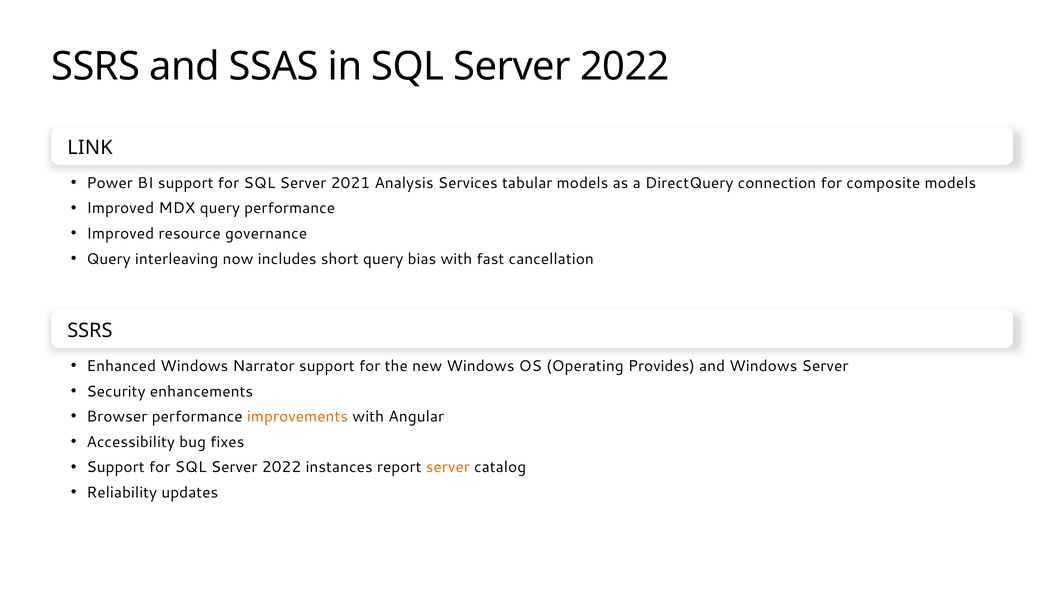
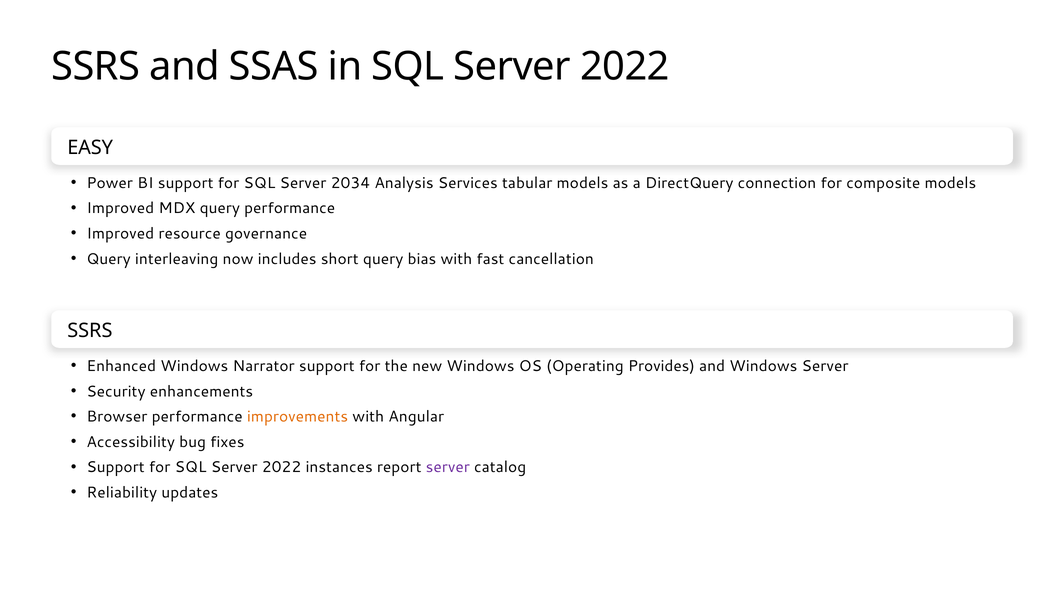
LINK: LINK -> EASY (90, 147)
2021: 2021 -> 2034 (350, 183)
server colour: orange -> purple (448, 467)
